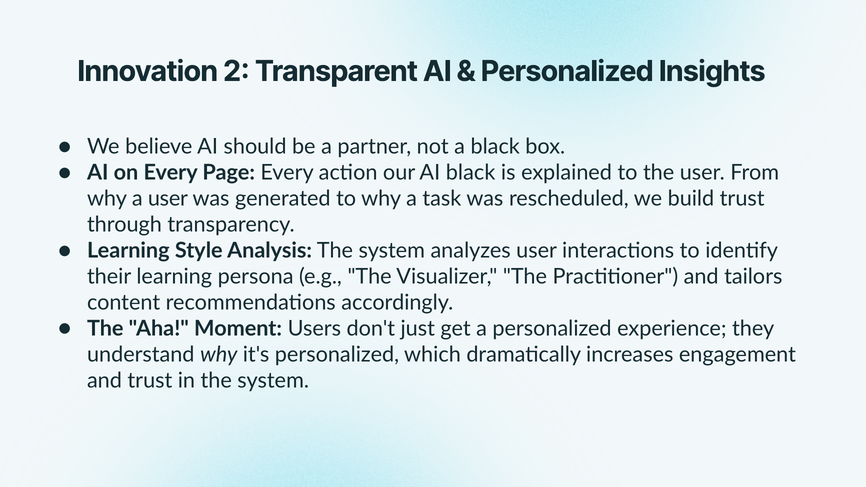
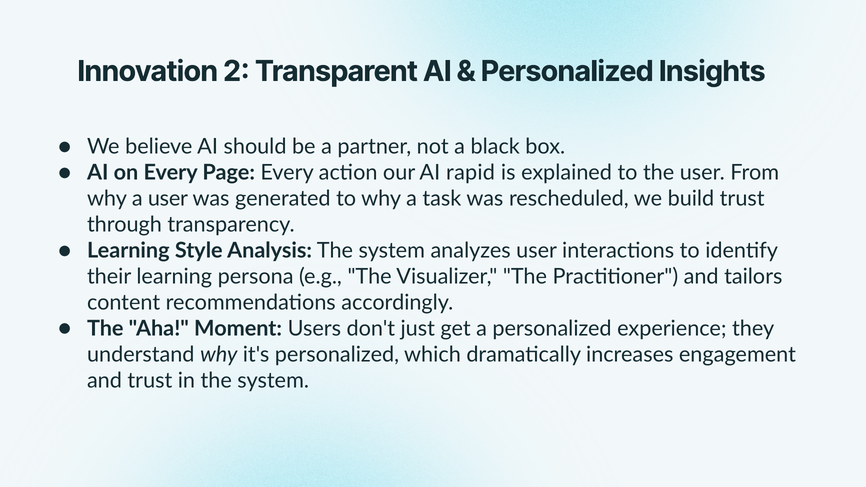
AI black: black -> rapid (471, 173)
